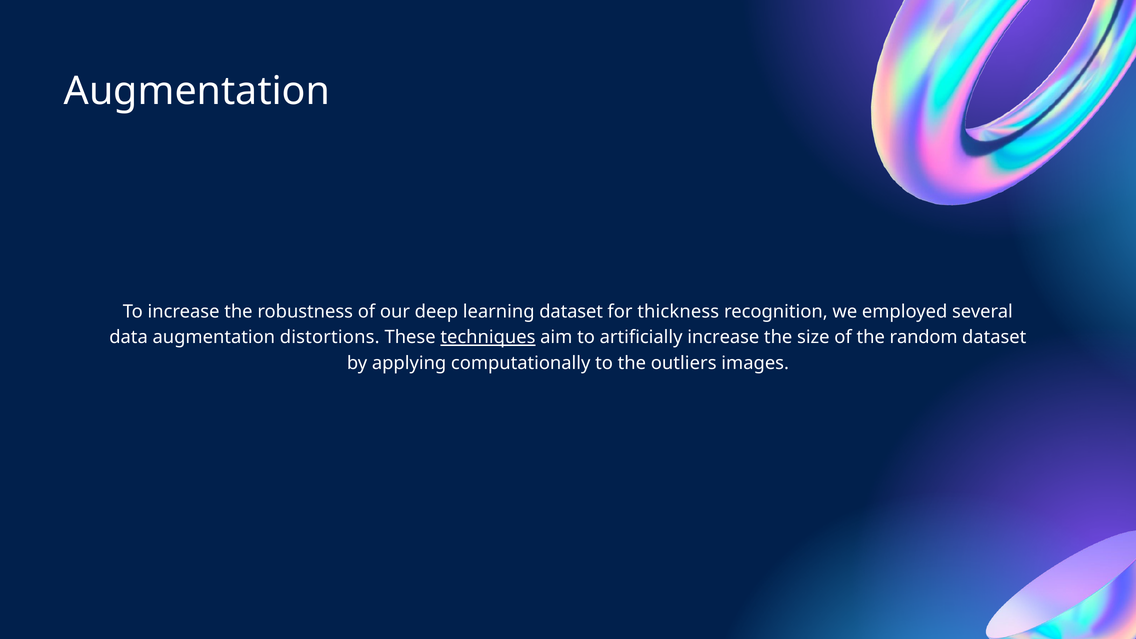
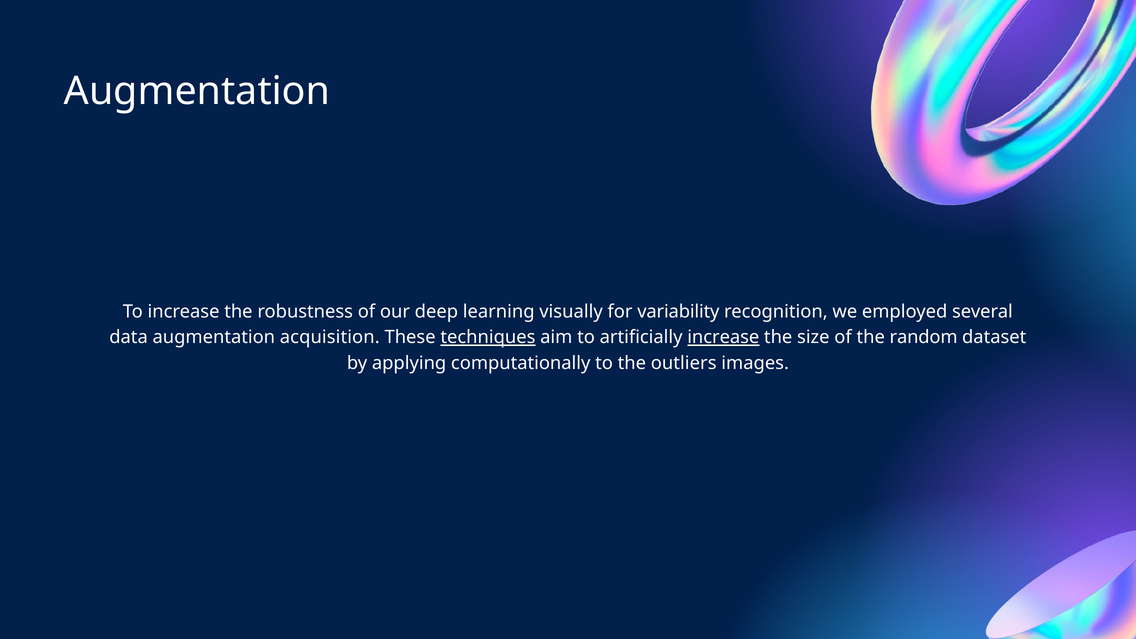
learning dataset: dataset -> visually (571, 312)
thickness: thickness -> variability (678, 312)
distortions: distortions -> acquisition (330, 337)
increase underline: none -> present (723, 337)
